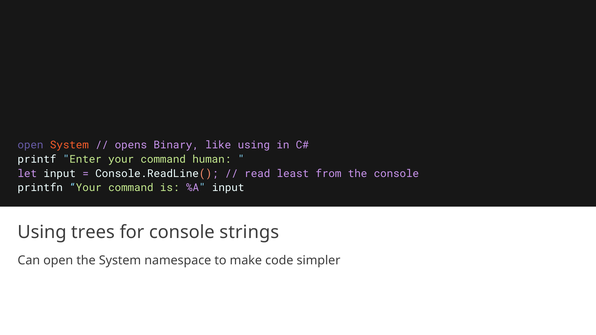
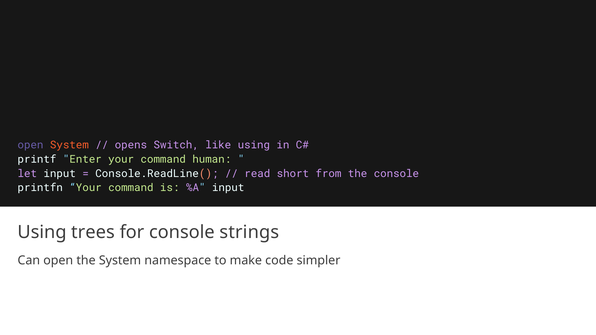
Binary: Binary -> Switch (176, 145)
least: least -> short (293, 174)
